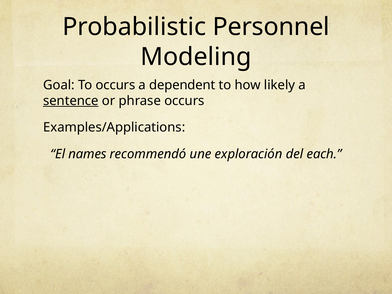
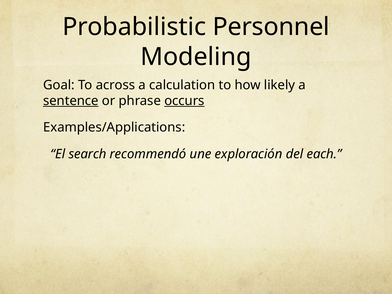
To occurs: occurs -> across (115, 85)
dependent: dependent -> calculation (182, 85)
occurs underline: none -> present (184, 101)
names: names -> search (88, 154)
